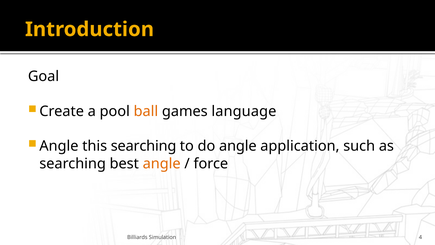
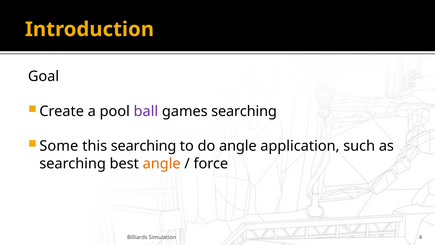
ball colour: orange -> purple (146, 111)
games language: language -> searching (244, 111)
Angle: Angle -> Some (59, 146)
